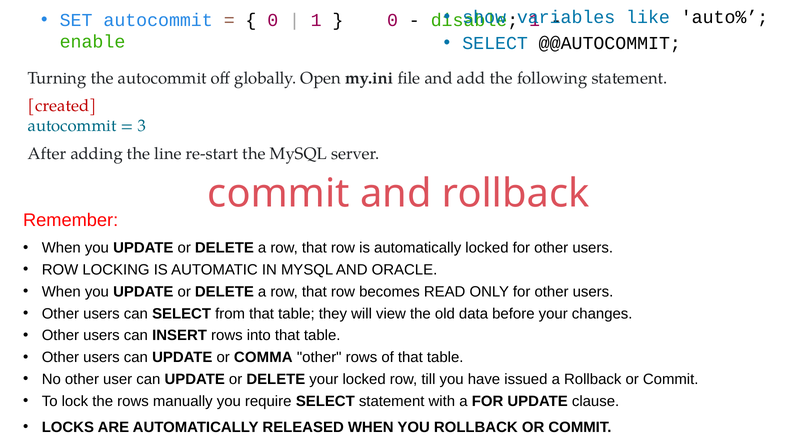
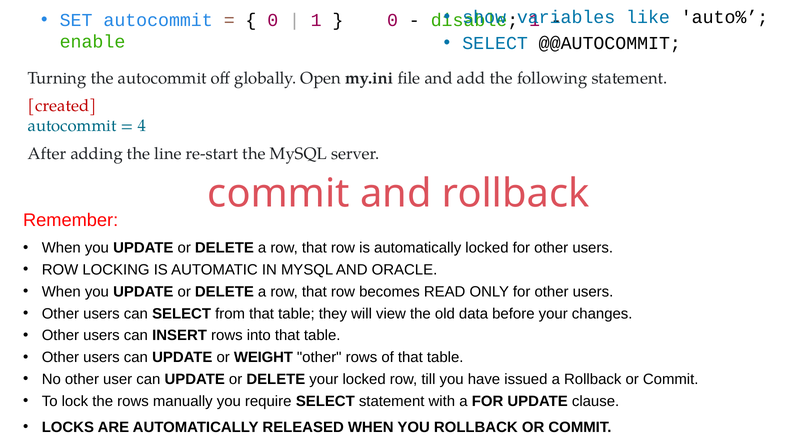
3: 3 -> 4 (142, 126)
COMMA: COMMA -> WEIGHT (263, 358)
